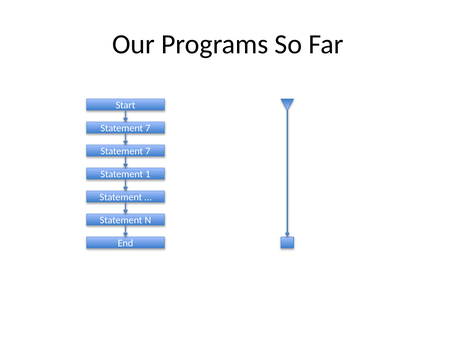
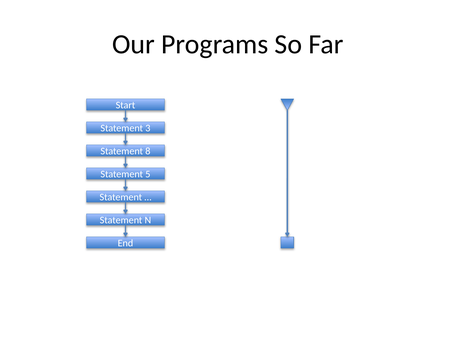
7: 7 -> 3 (148, 128)
7: 7 -> 8 (148, 151)
1: 1 -> 5 (148, 174)
